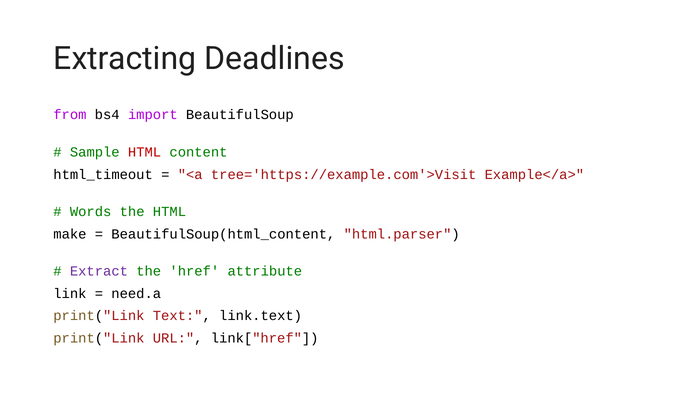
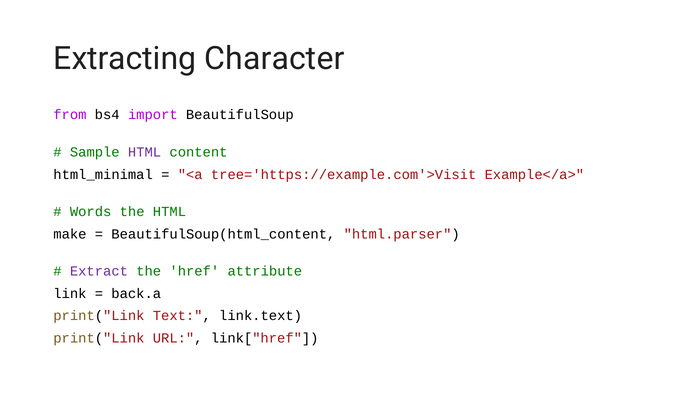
Deadlines: Deadlines -> Character (274, 59)
HTML colour: red -> purple (145, 152)
html_timeout: html_timeout -> html_minimal (103, 174)
need.a: need.a -> back.a (136, 293)
